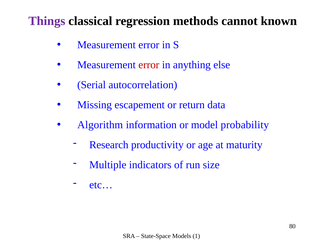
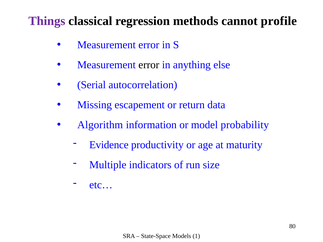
known: known -> profile (279, 21)
error colour: red -> black (149, 65)
Research: Research -> Evidence (109, 145)
